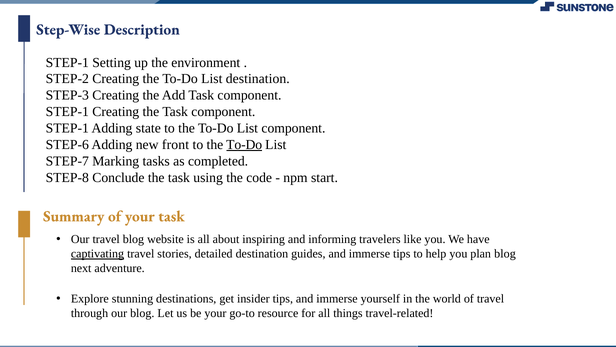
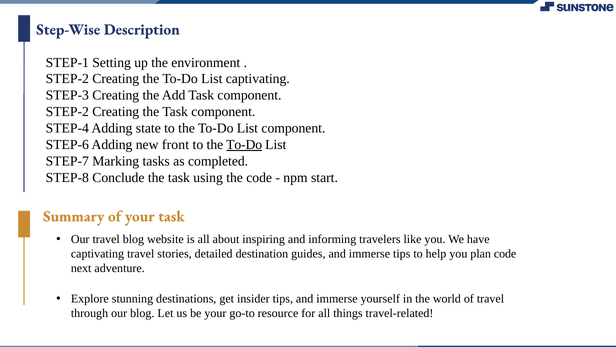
List destination: destination -> captivating (258, 79)
STEP-1: STEP-1 -> STEP-2 (67, 112)
STEP-1: STEP-1 -> STEP-4 (67, 128)
captivating underline: present -> none (97, 253)
plan blog: blog -> code (505, 253)
